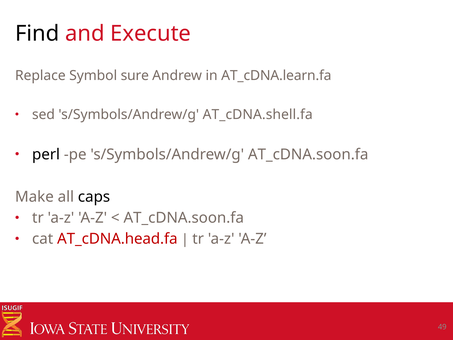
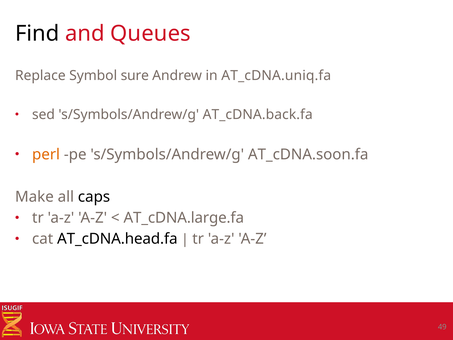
Execute: Execute -> Queues (151, 34)
AT_cDNA.learn.fa: AT_cDNA.learn.fa -> AT_cDNA.uniq.fa (276, 76)
AT_cDNA.shell.fa: AT_cDNA.shell.fa -> AT_cDNA.back.fa (258, 114)
perl colour: black -> orange (46, 154)
AT_cDNA.soon.fa: AT_cDNA.soon.fa -> AT_cDNA.large.fa (184, 218)
AT_cDNA.head.fa colour: red -> black (117, 239)
